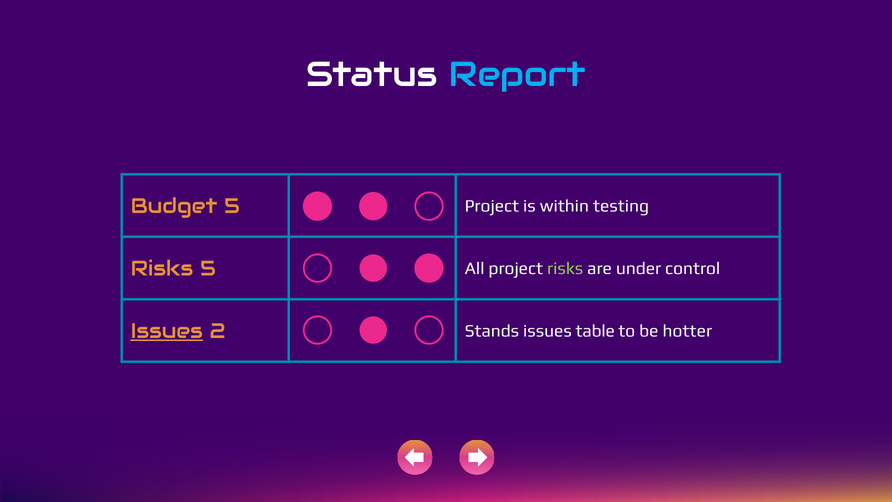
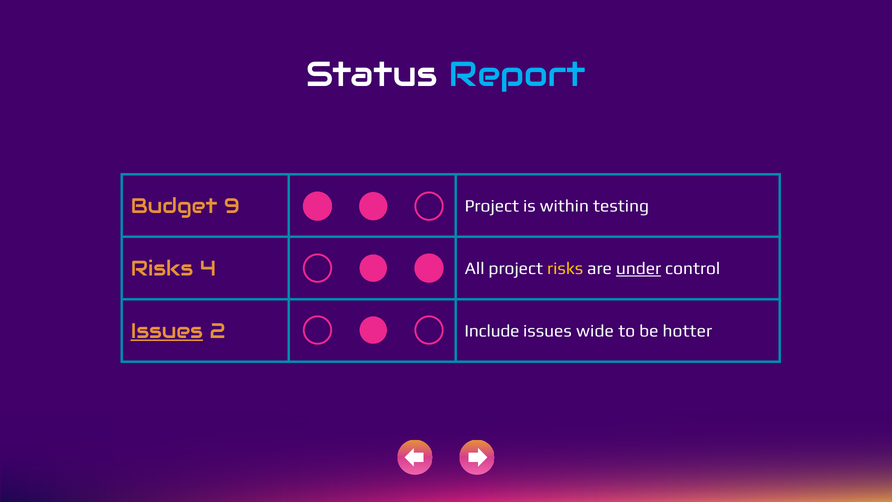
Budget 5: 5 -> 9 (232, 206)
Risks 5: 5 -> 4 (208, 269)
risks colour: light green -> yellow (565, 268)
under underline: none -> present (639, 268)
Stands: Stands -> Include (492, 331)
table: table -> wide (595, 331)
